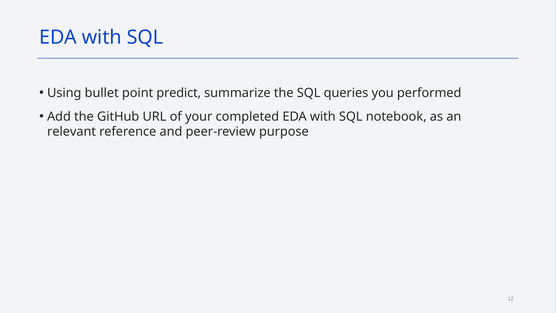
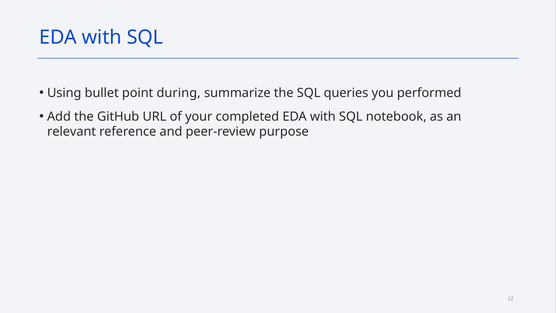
predict: predict -> during (179, 93)
